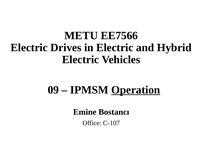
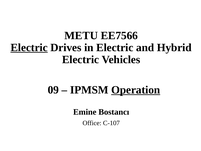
Electric underline: none -> present (29, 47)
